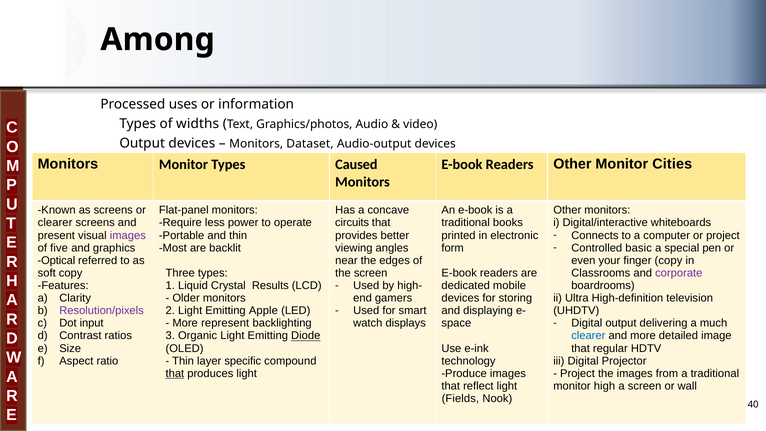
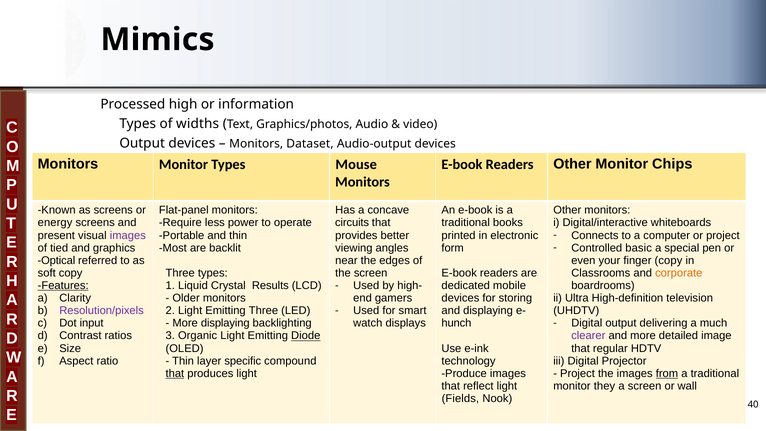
Among: Among -> Mimics (157, 40)
uses: uses -> high (183, 104)
Caused: Caused -> Mouse (356, 165)
Cities: Cities -> Chips (672, 164)
clearer: clearer -> energy (55, 223)
five: five -> tied (59, 248)
corporate colour: purple -> orange (679, 273)
Features underline: none -> present (63, 285)
Emitting Apple: Apple -> Three (263, 311)
More represent: represent -> displaying (225, 323)
space: space -> hunch (456, 323)
clearer colour: blue -> purple (588, 336)
from underline: none -> present (667, 373)
high: high -> they (604, 386)
